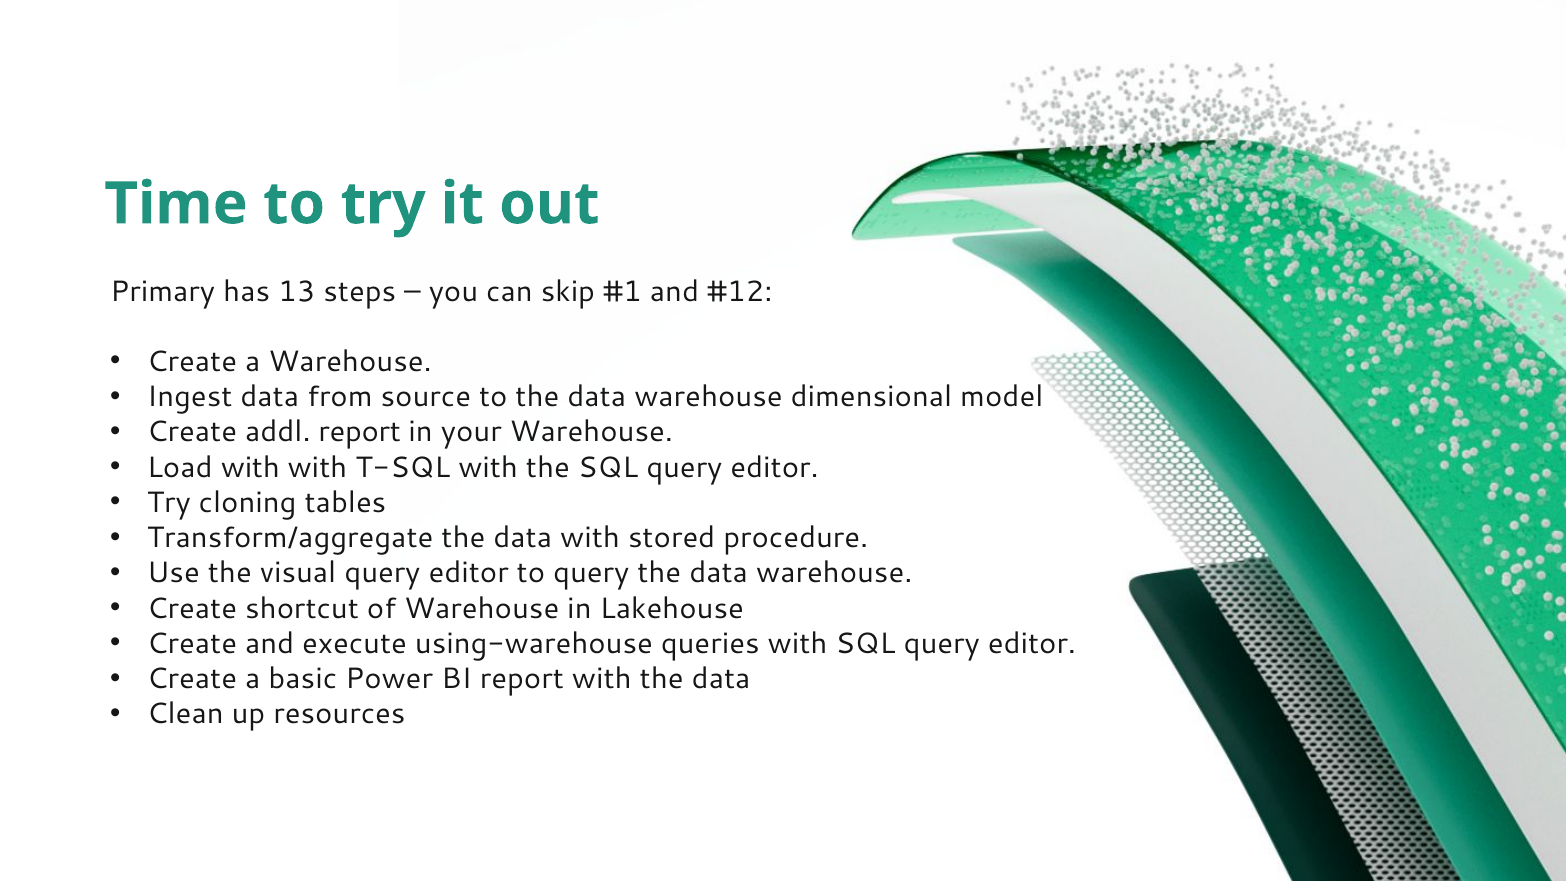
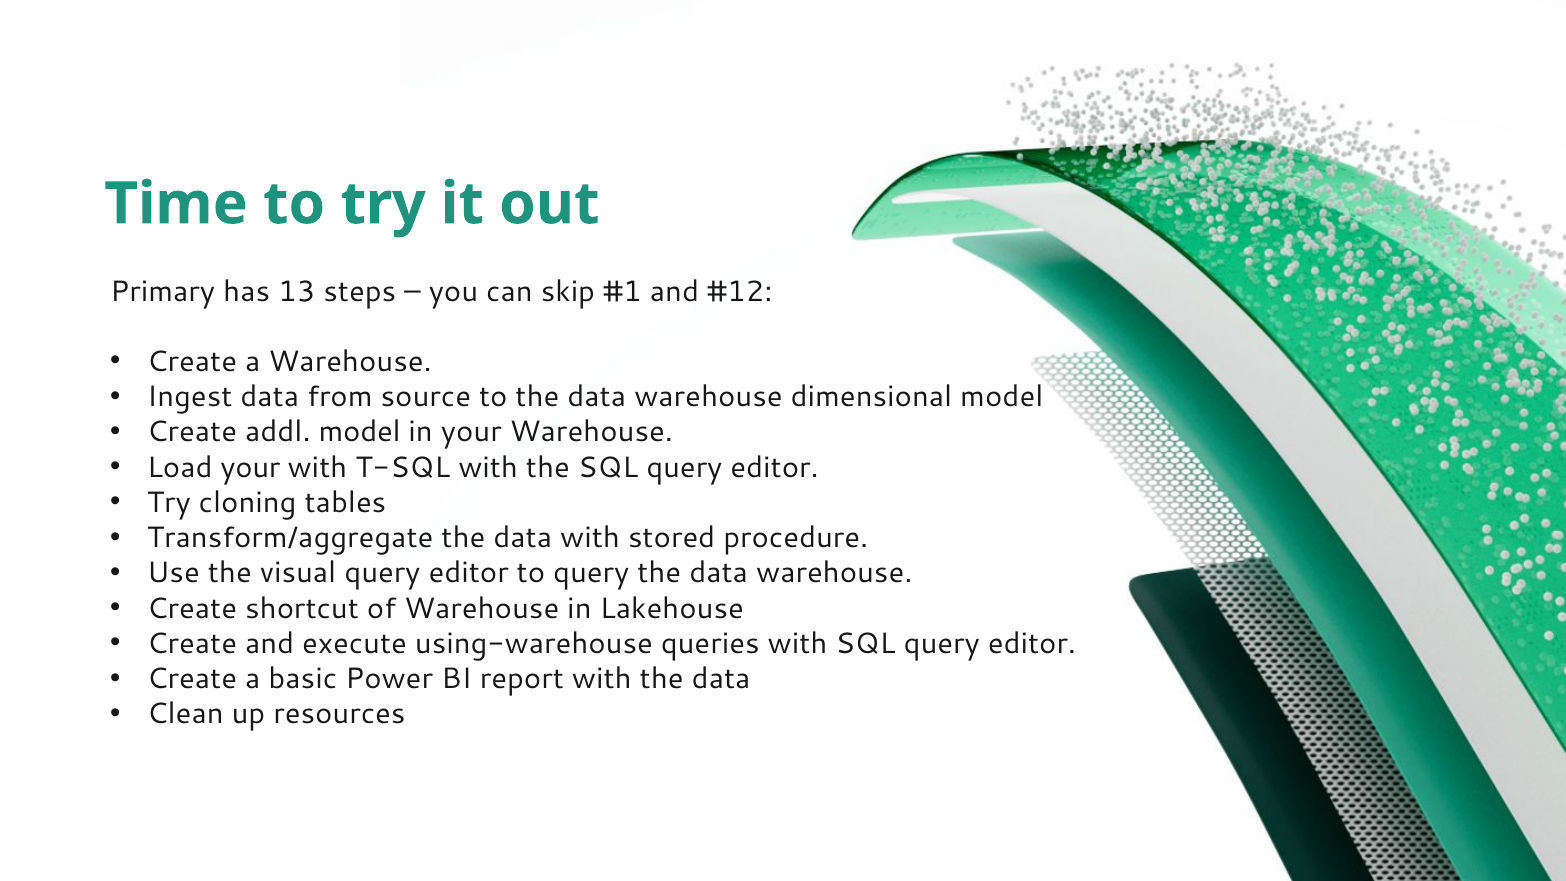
addl report: report -> model (360, 432)
Load with: with -> your (250, 467)
